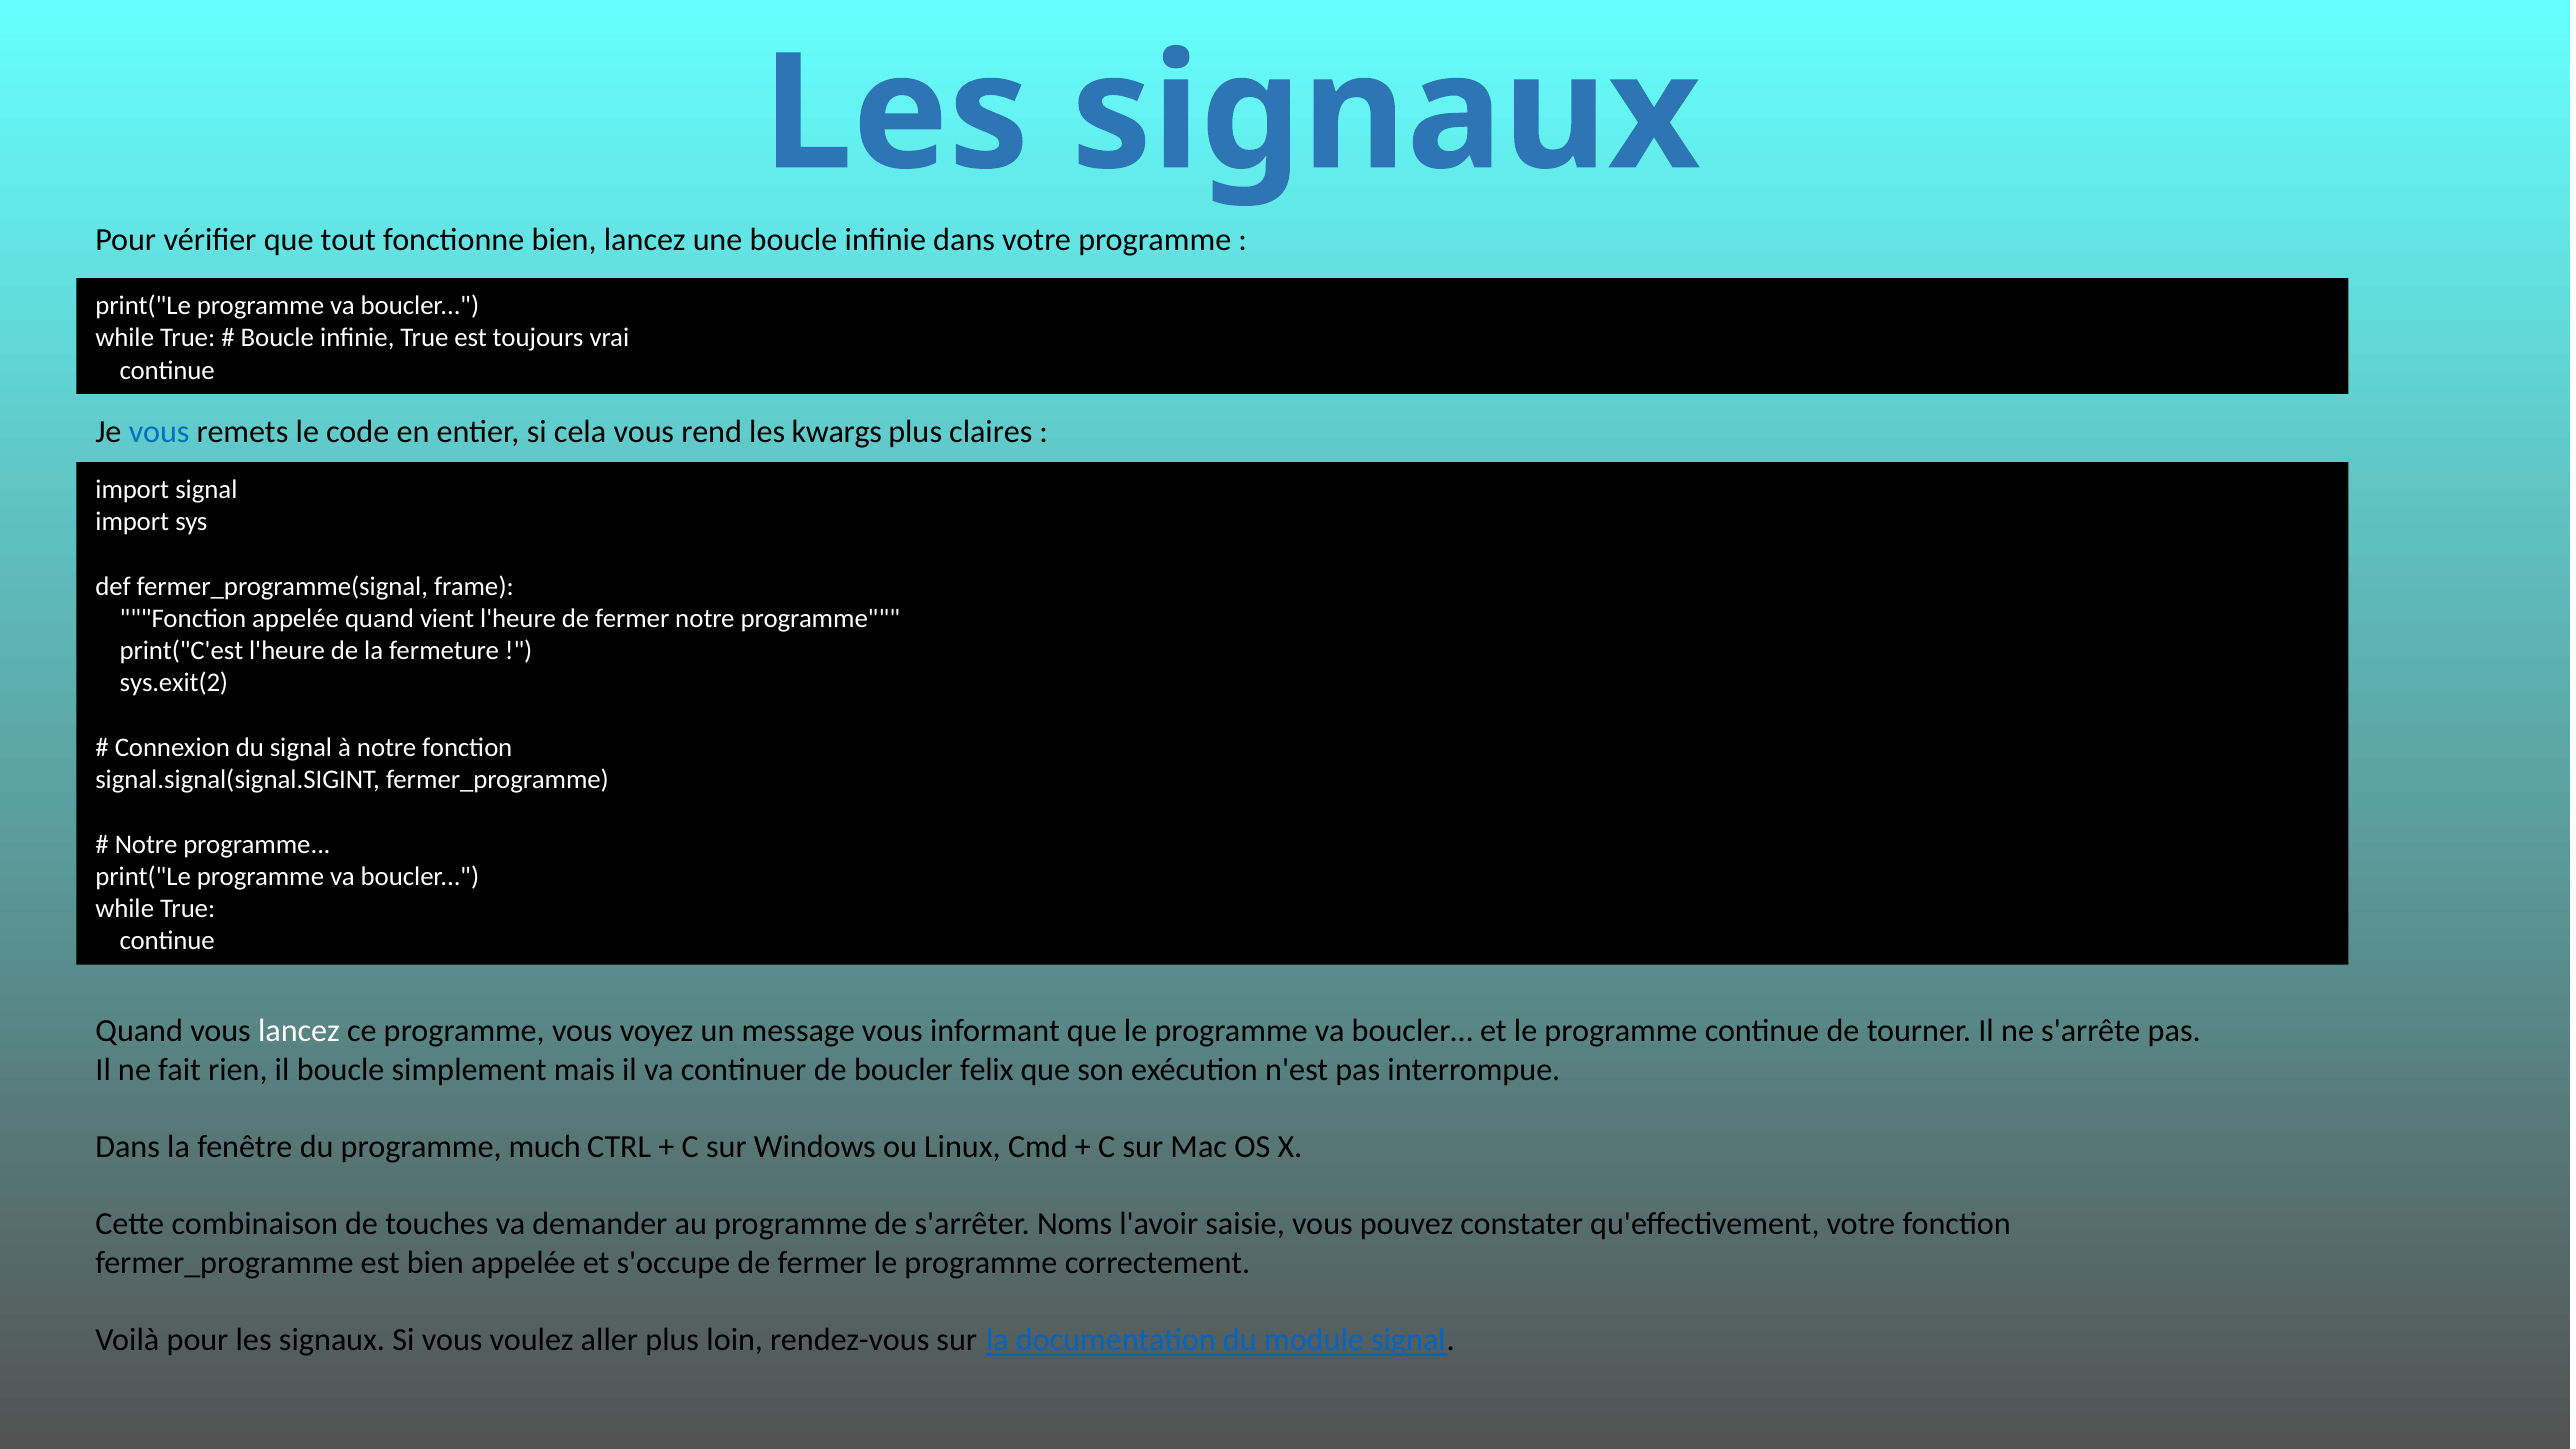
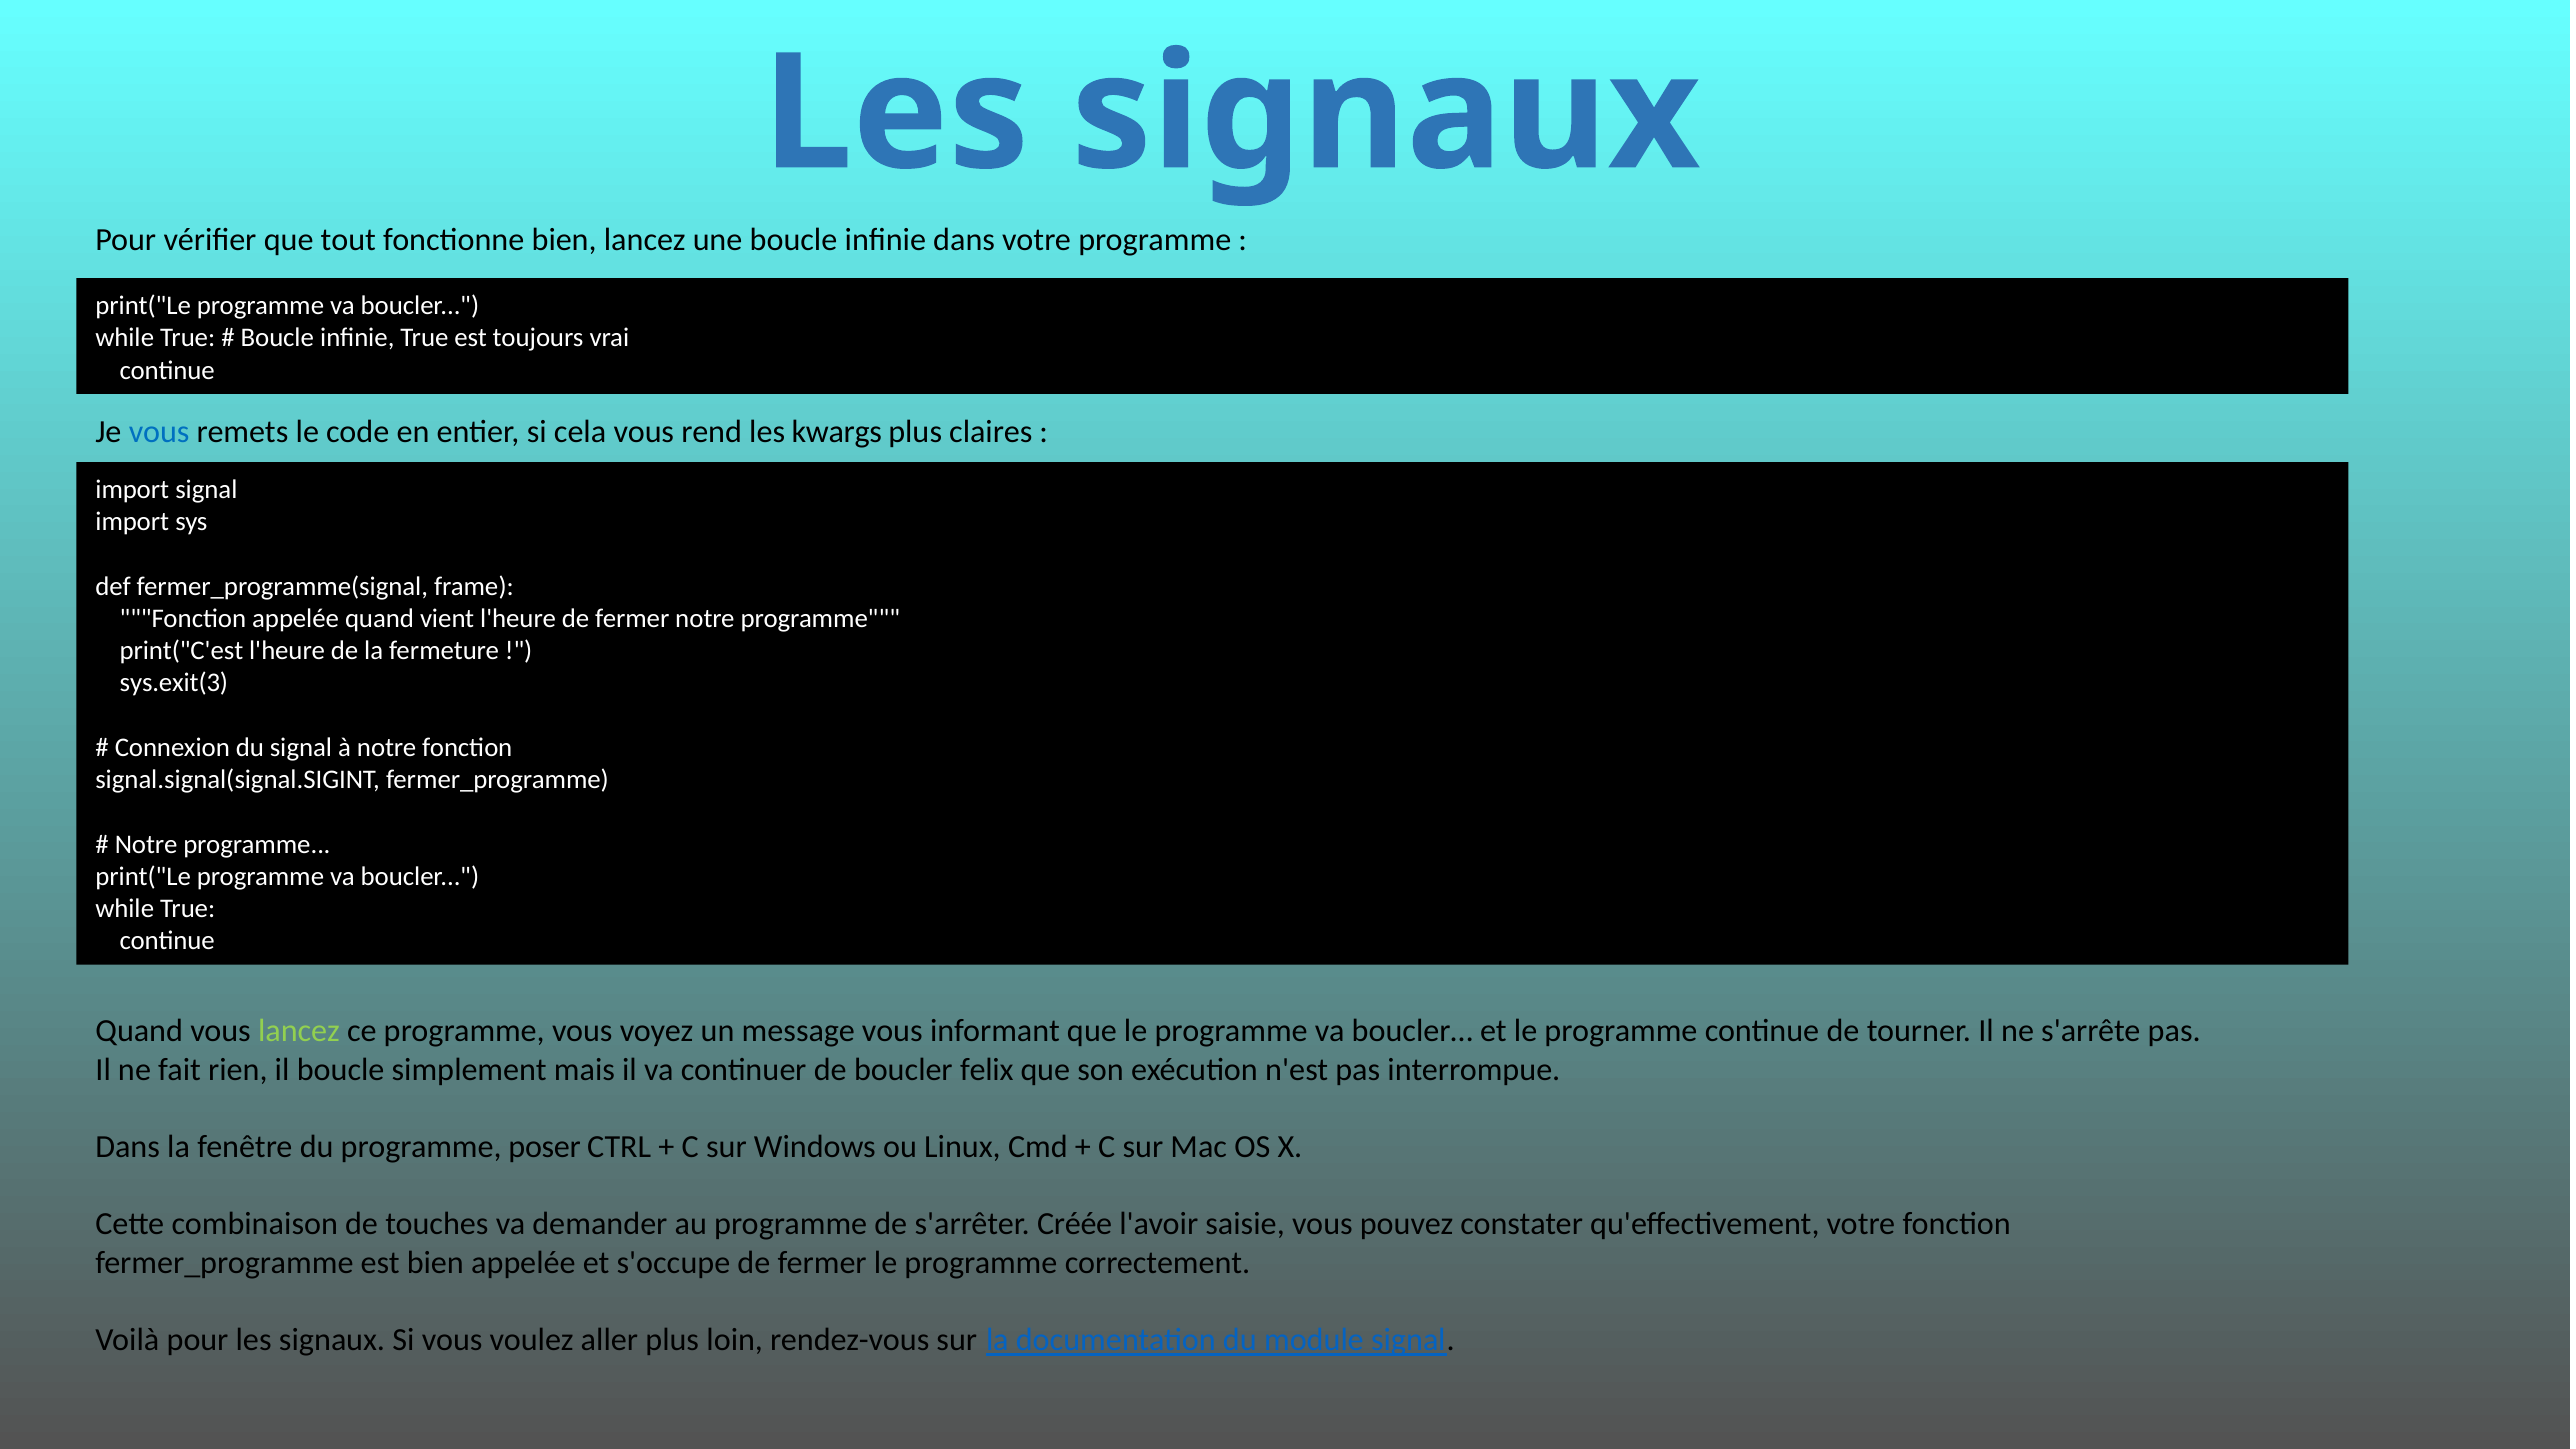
sys.exit(2: sys.exit(2 -> sys.exit(3 (174, 683)
lancez colour: white -> light green (299, 1031)
much: much -> poser (545, 1147)
Noms: Noms -> Créée (1075, 1224)
